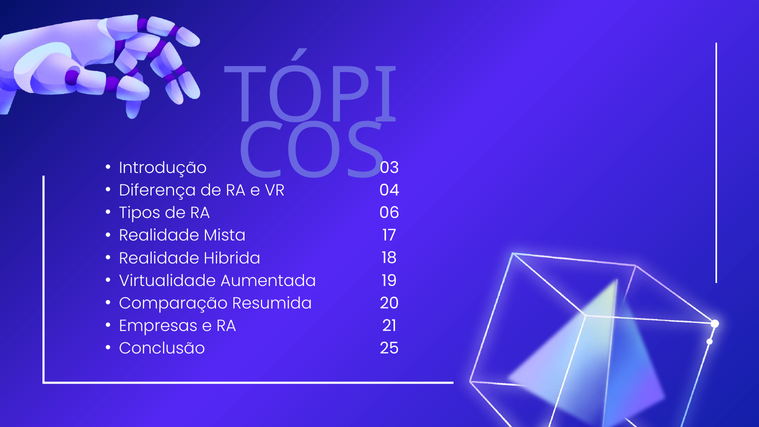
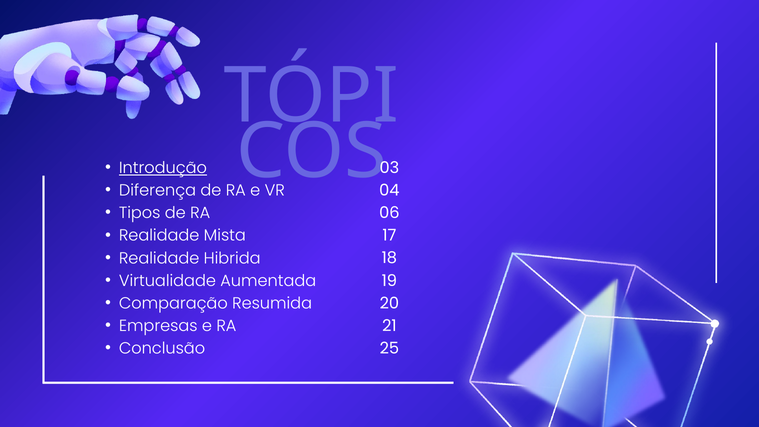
Introdução underline: none -> present (163, 168)
